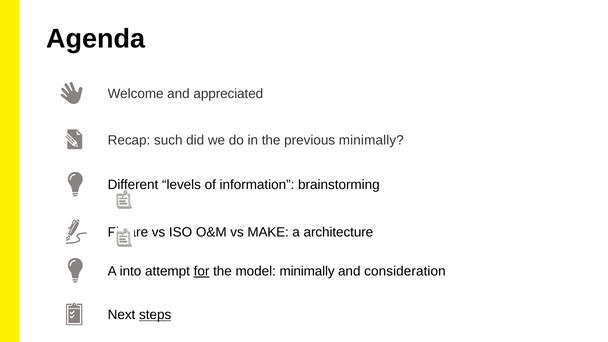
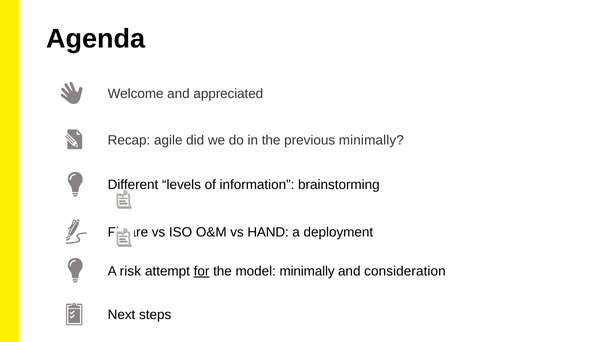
such: such -> agile (168, 140)
MAKE: MAKE -> HAND (268, 232)
architecture: architecture -> deployment (338, 232)
into: into -> risk (130, 271)
steps underline: present -> none (155, 315)
